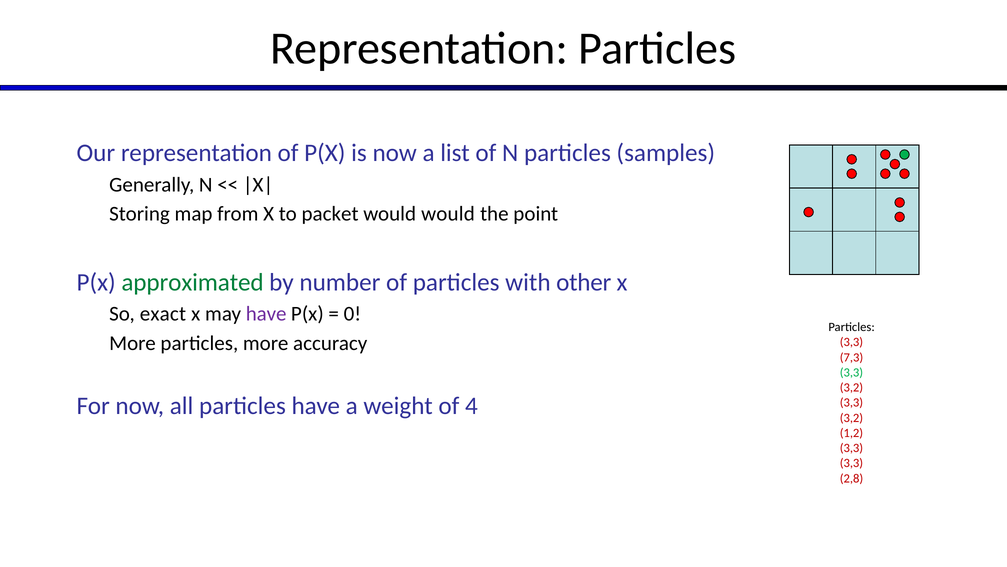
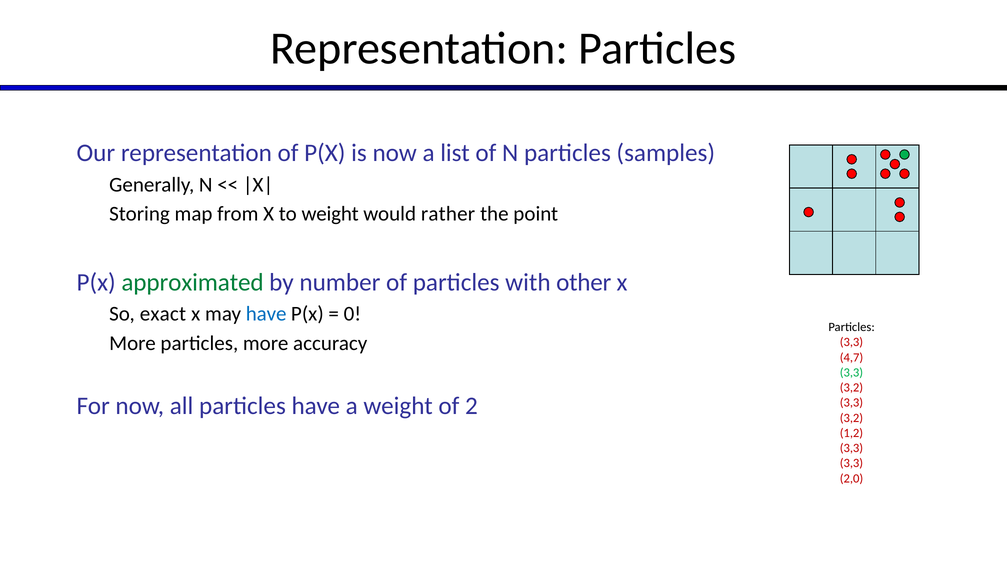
to packet: packet -> weight (330, 214)
would would: would -> rather (448, 214)
have colour: purple -> blue (266, 314)
7,3: 7,3 -> 4,7 (851, 357)
4: 4 -> 2 (471, 405)
2,8: 2,8 -> 2,0 (851, 478)
